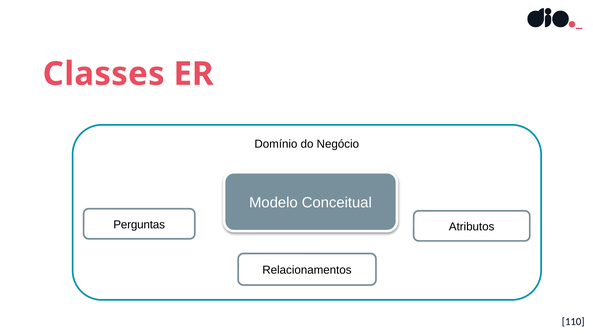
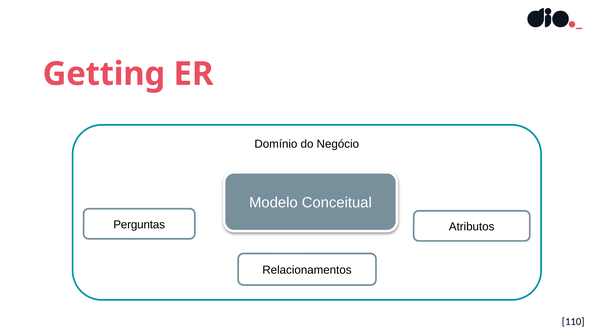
Classes: Classes -> Getting (104, 74)
